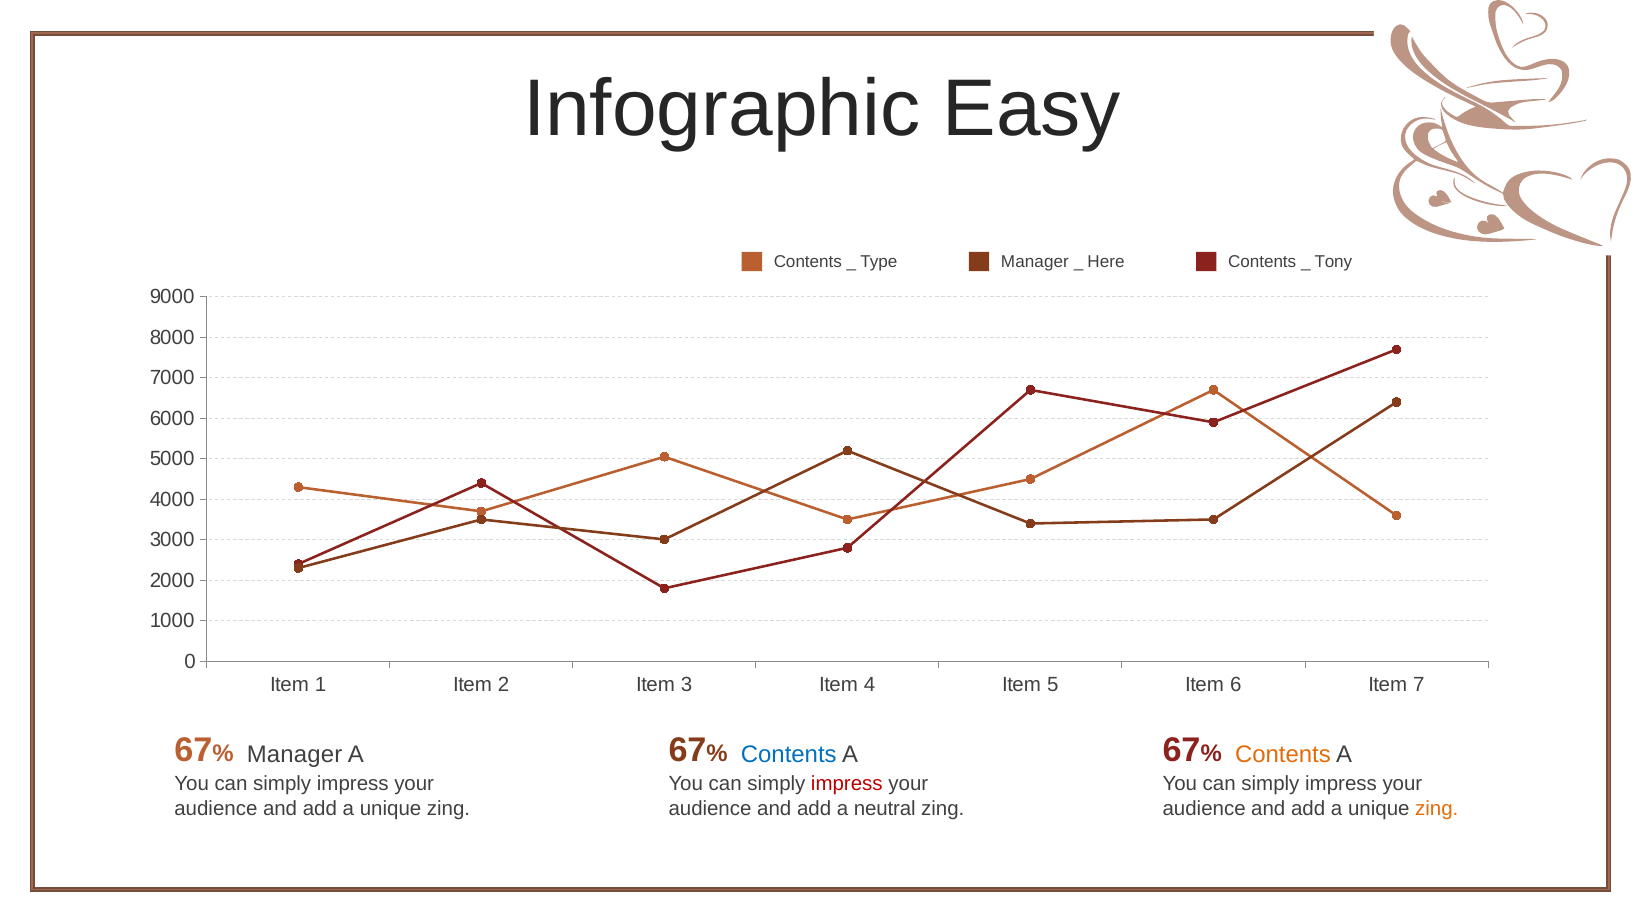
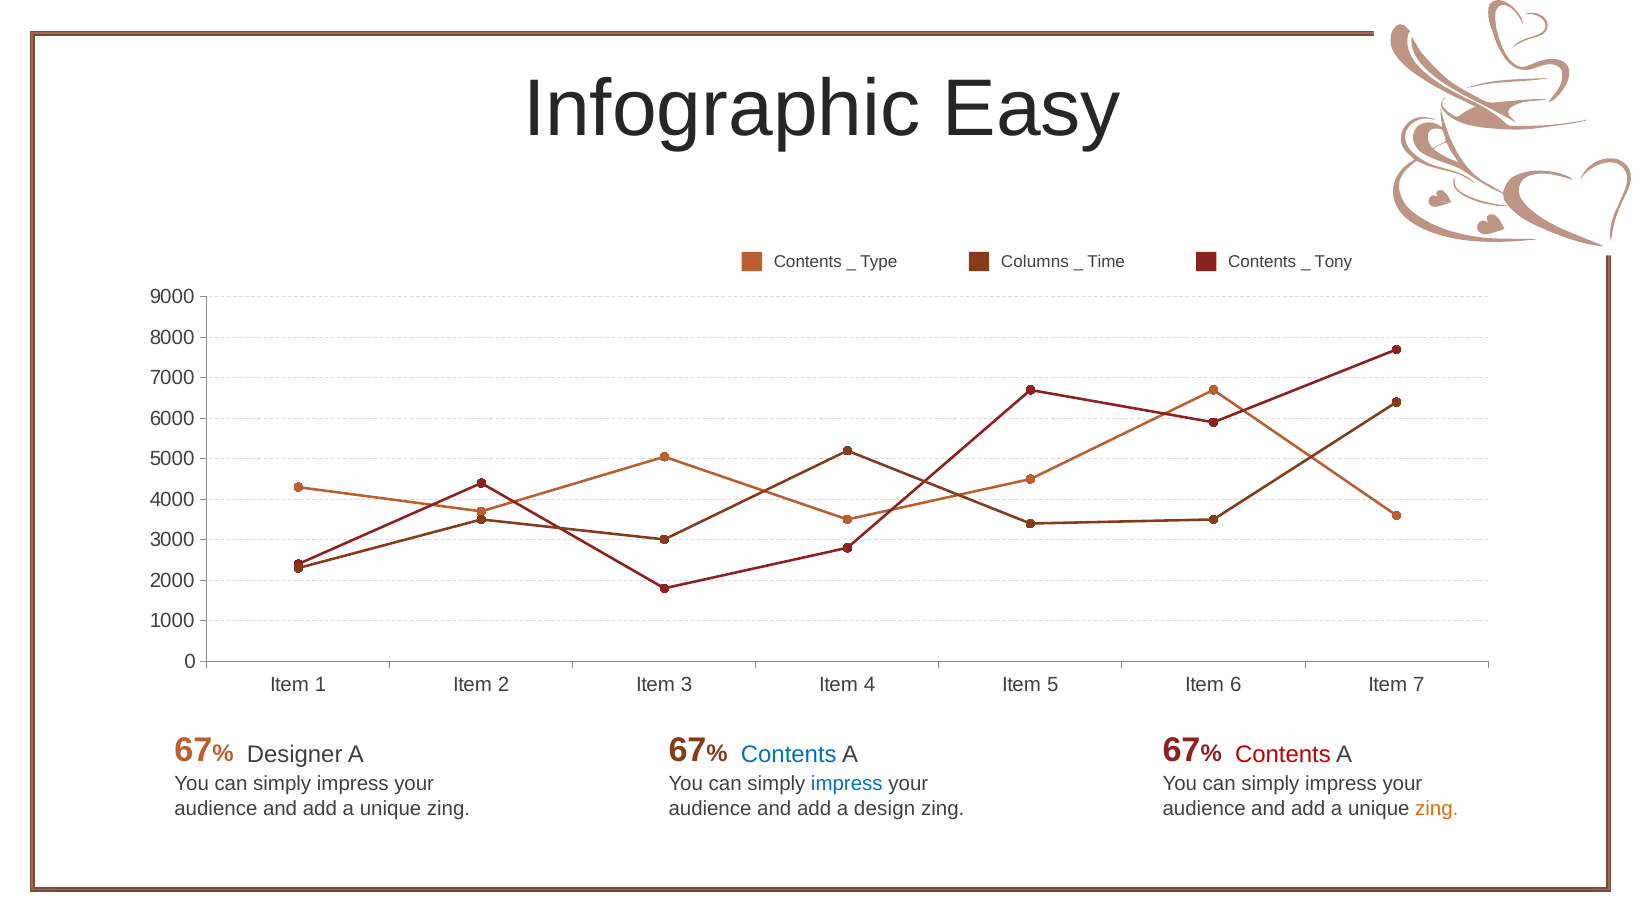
Type Manager: Manager -> Columns (1035, 262)
Here: Here -> Time (1106, 262)
Manager: Manager -> Designer (295, 755)
Contents colour: orange -> red (1283, 755)
impress colour: red -> blue (847, 784)
neutral: neutral -> design (885, 808)
